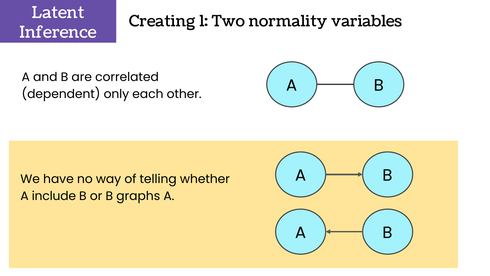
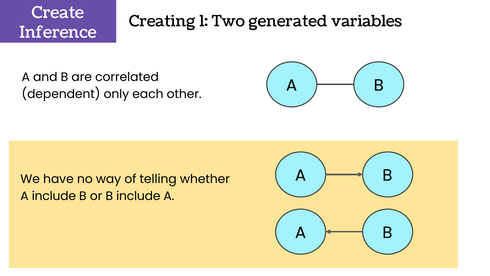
Latent: Latent -> Create (58, 13)
normality: normality -> generated (288, 21)
B graphs: graphs -> include (138, 196)
